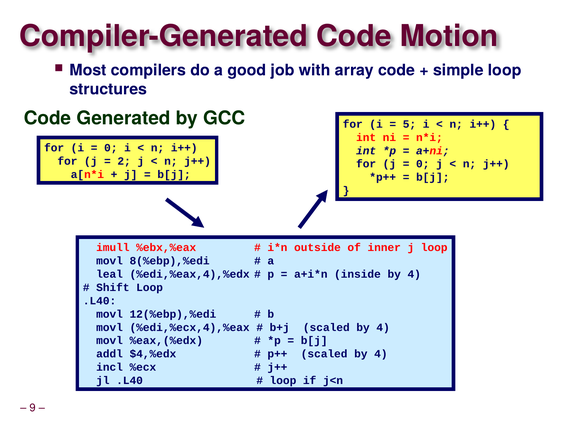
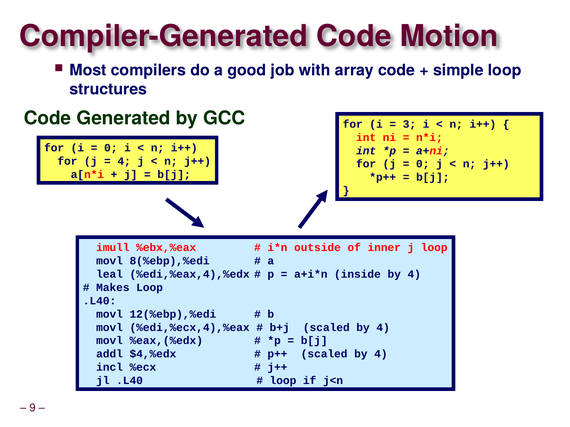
5: 5 -> 3 (409, 124)
2: 2 -> 4 (124, 161)
Shift: Shift -> Makes (113, 288)
